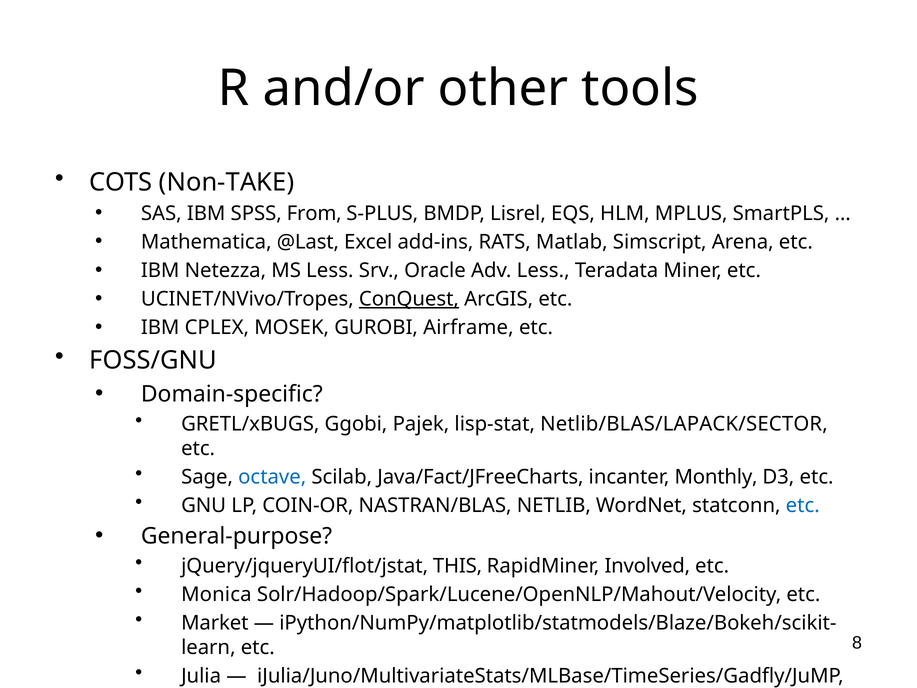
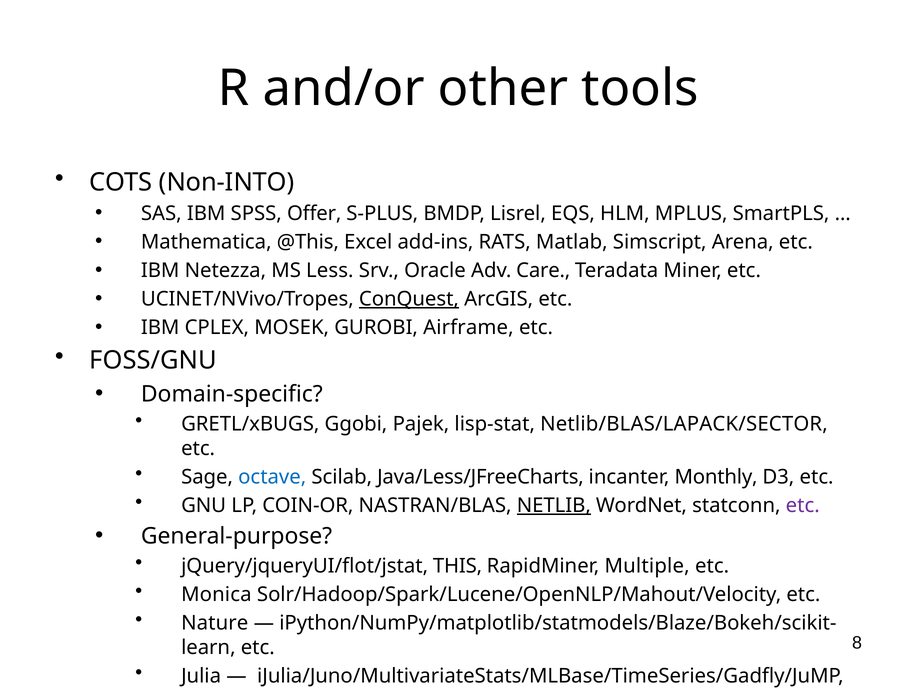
Non-TAKE: Non-TAKE -> Non-INTO (227, 182)
From: From -> Offer (314, 213)
@Last: @Last -> @This (308, 242)
Adv Less: Less -> Care (543, 270)
Java/Fact/JFreeCharts: Java/Fact/JFreeCharts -> Java/Less/JFreeCharts (480, 477)
NETLIB underline: none -> present (554, 505)
etc colour: blue -> purple (803, 505)
Involved: Involved -> Multiple (647, 566)
Market: Market -> Nature (215, 623)
